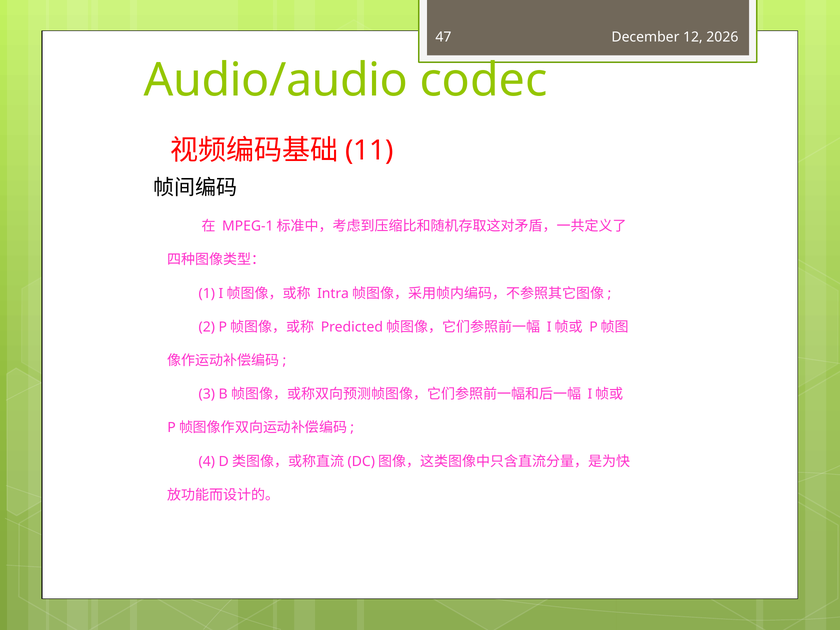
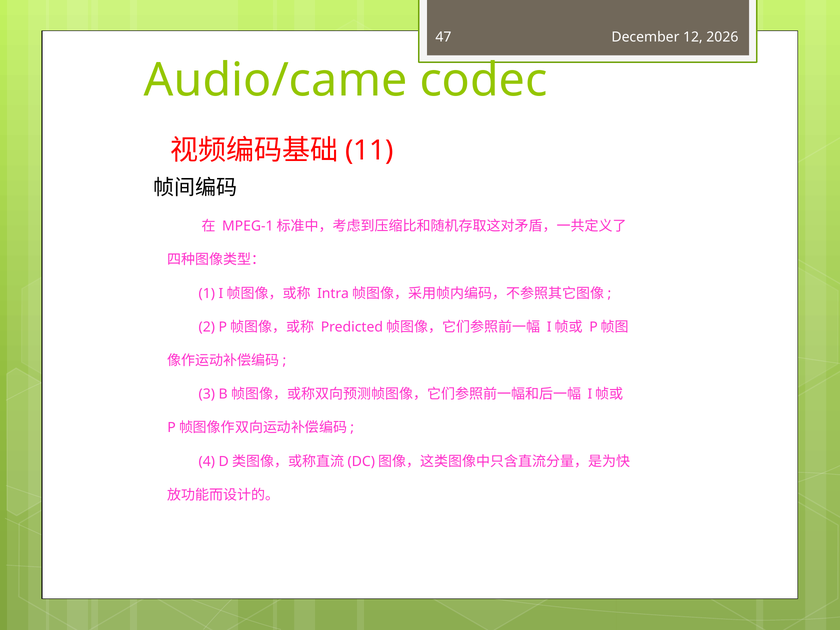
Audio/audio: Audio/audio -> Audio/came (276, 80)
